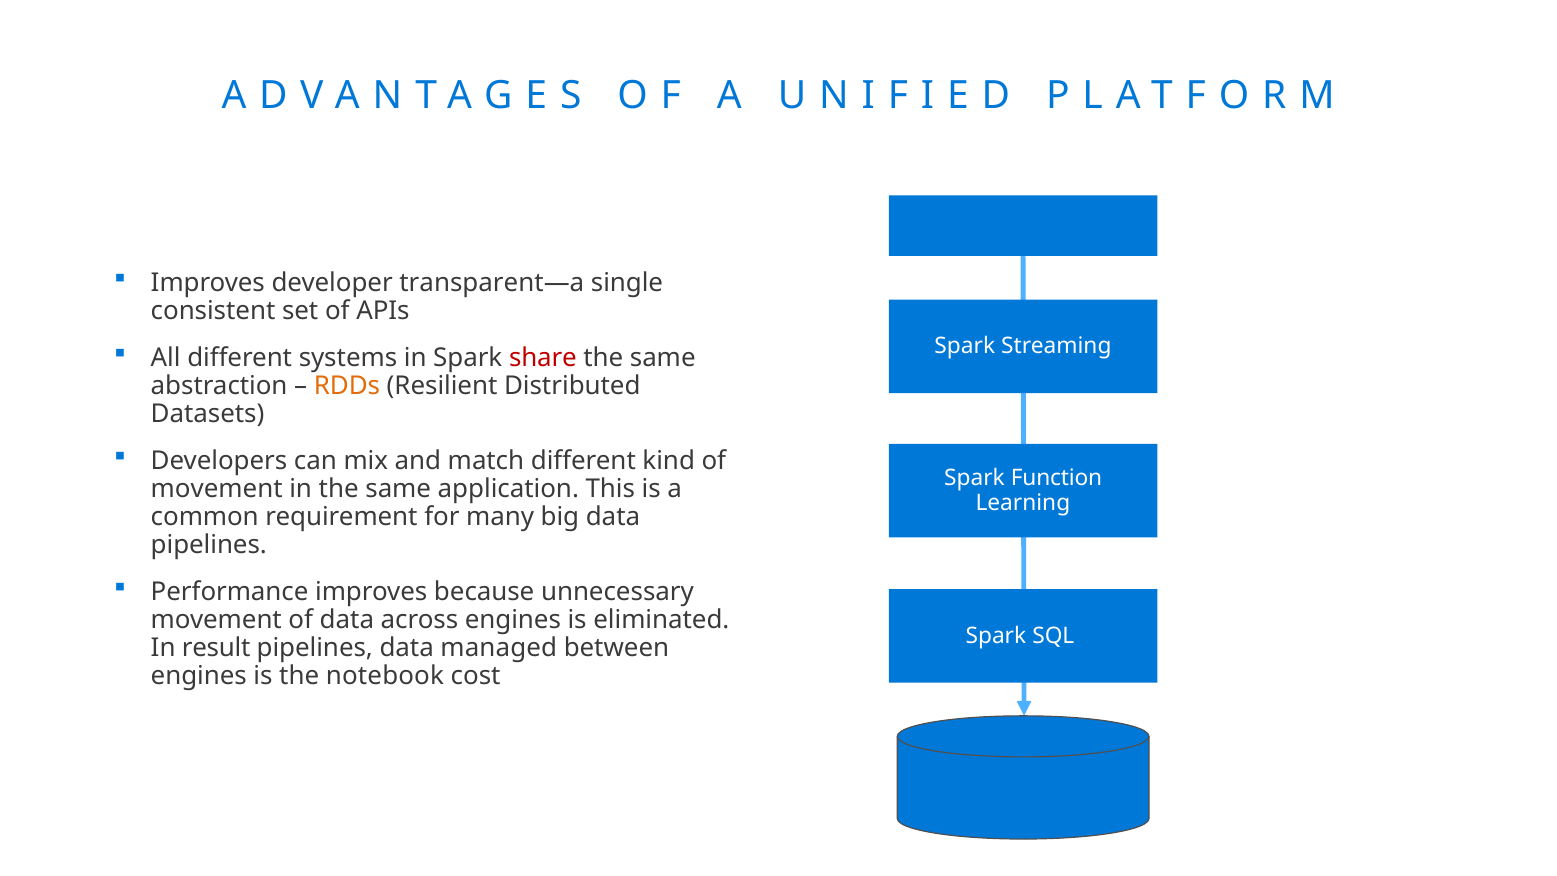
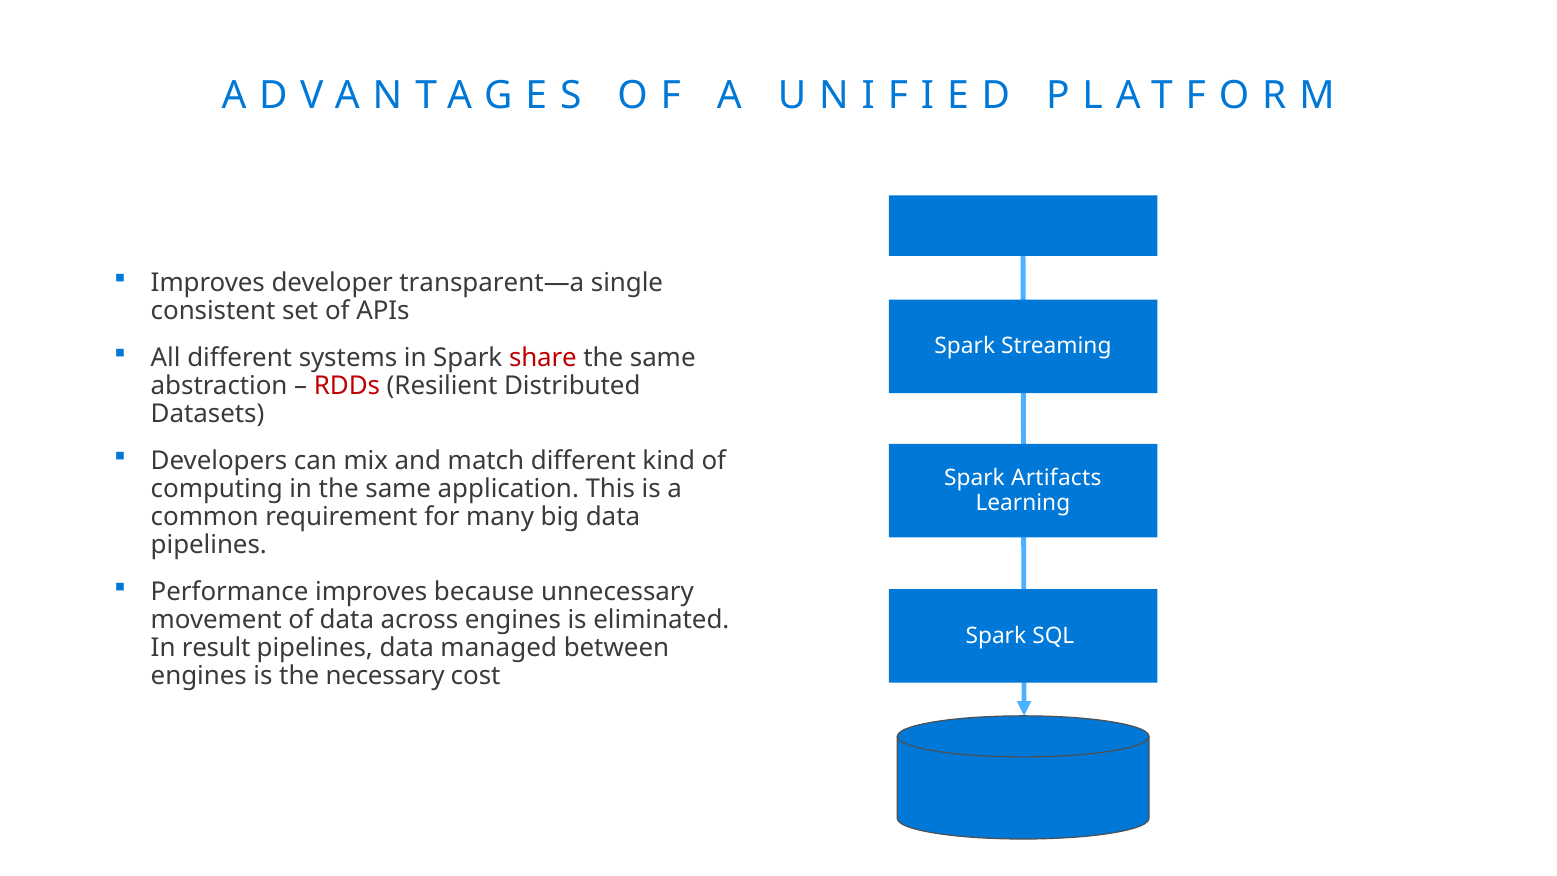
RDDs colour: orange -> red (347, 386)
Function: Function -> Artifacts (1056, 478)
movement: movement -> computing (217, 489)
notebook: notebook -> necessary (385, 676)
